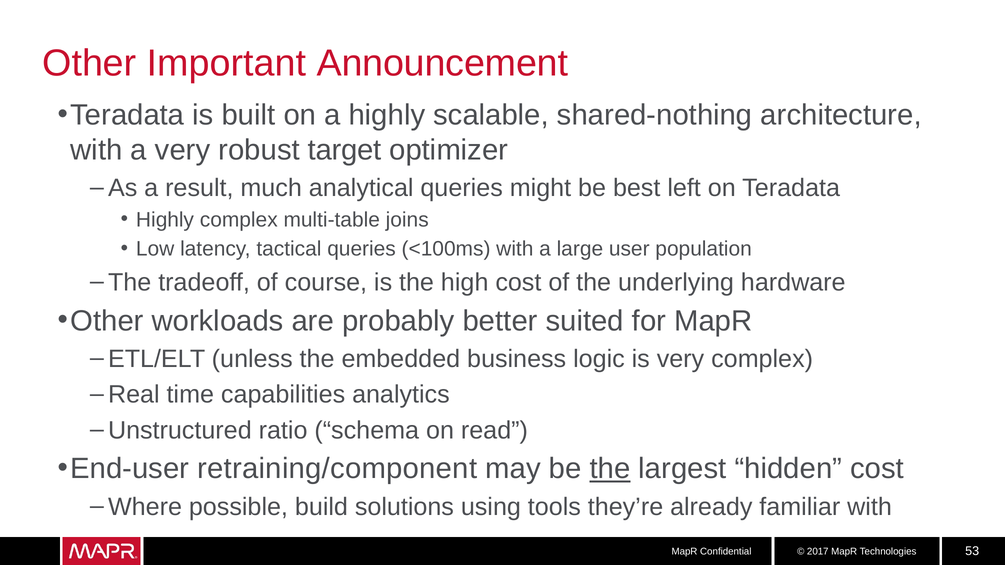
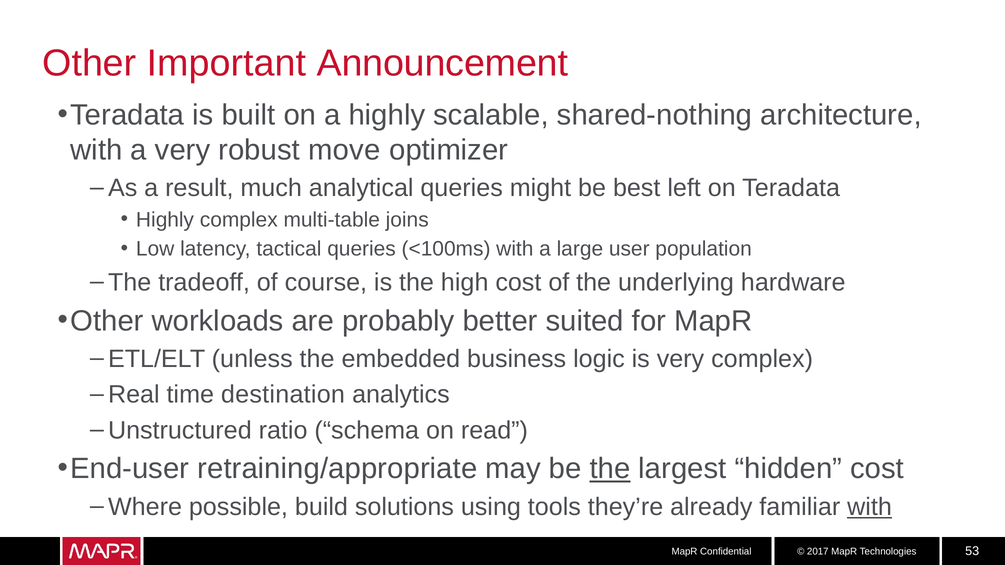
target: target -> move (344, 150)
capabilities: capabilities -> destination (283, 395)
retraining/component: retraining/component -> retraining/appropriate (337, 469)
with underline: none -> present (870, 507)
